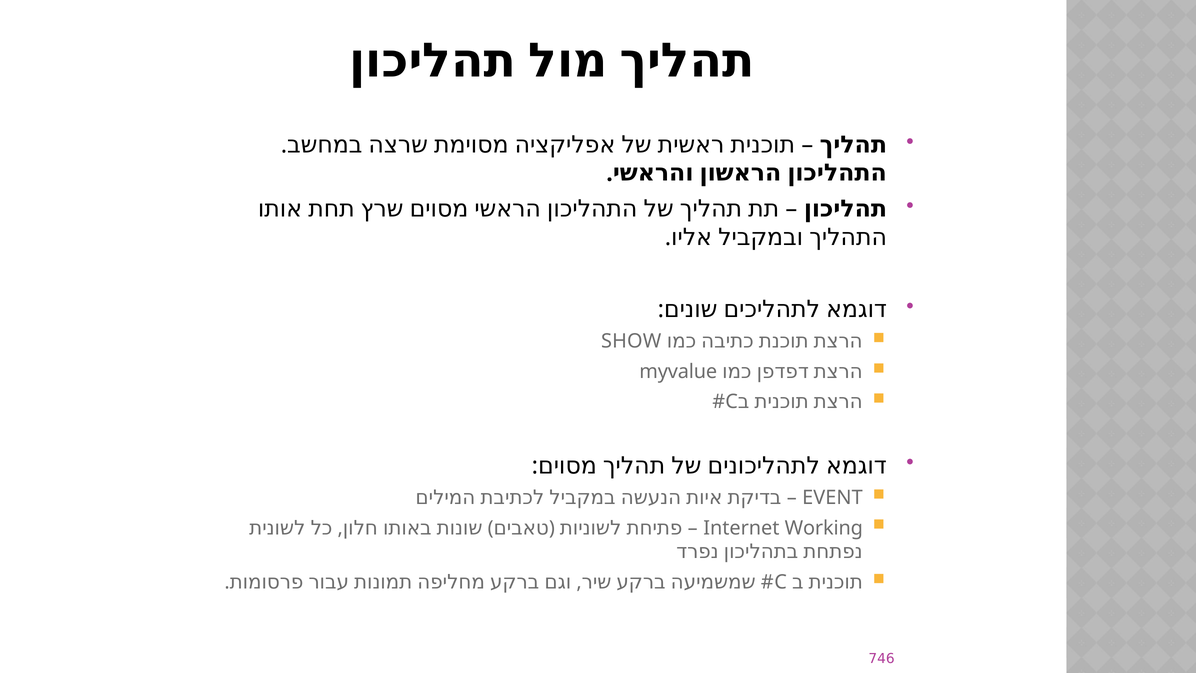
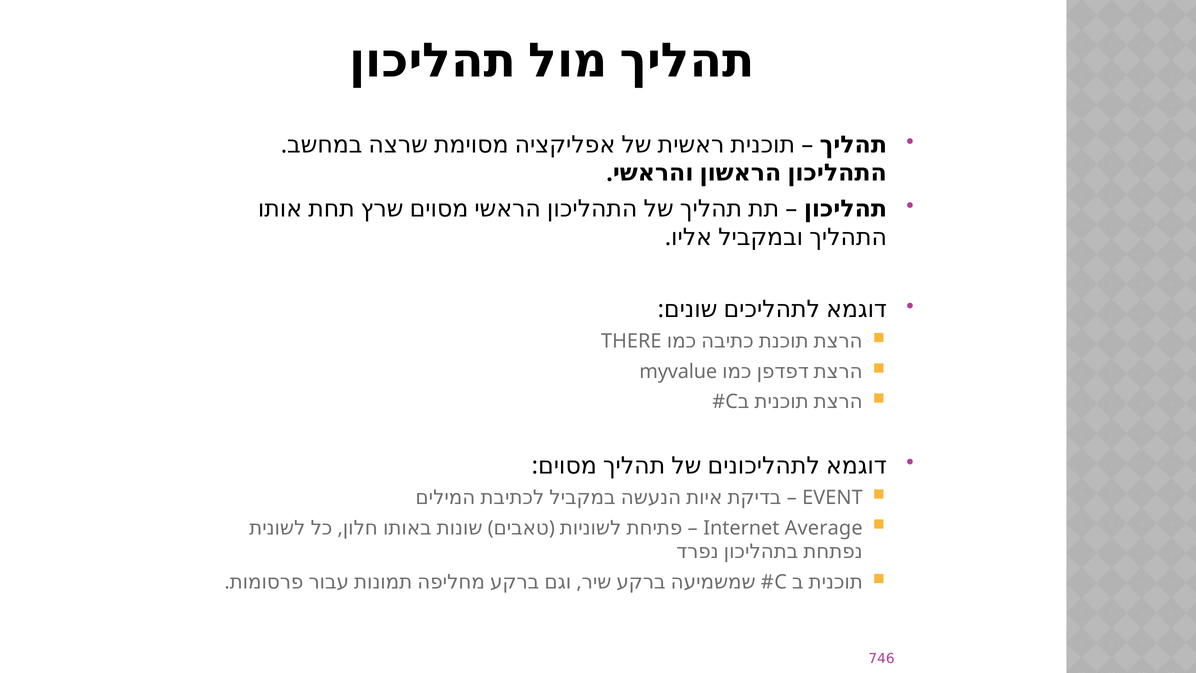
SHOW: SHOW -> THERE (631, 341)
Working: Working -> Average (824, 528)
